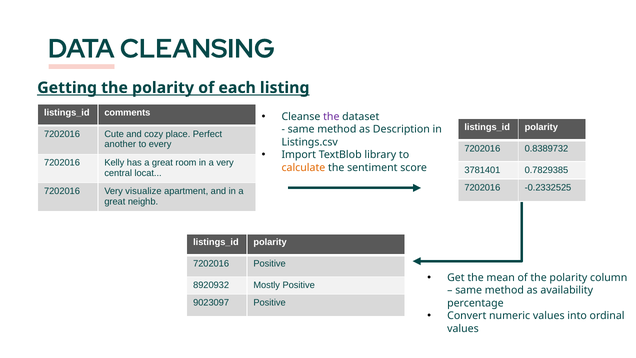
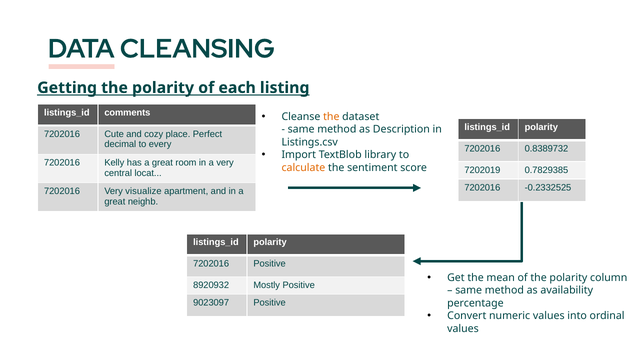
the colour: purple -> orange (331, 117)
another: another -> decimal (120, 144)
3781401: 3781401 -> 7202019 (482, 170)
